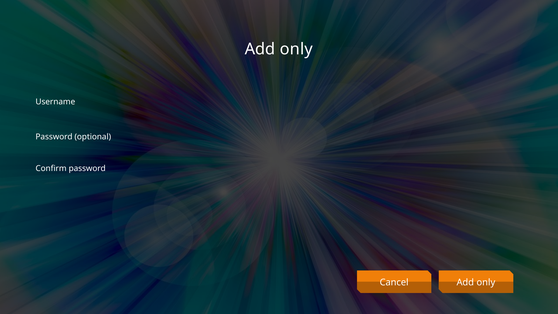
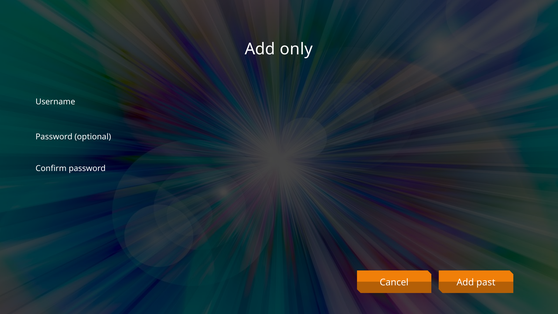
only: only -> past (486, 282)
